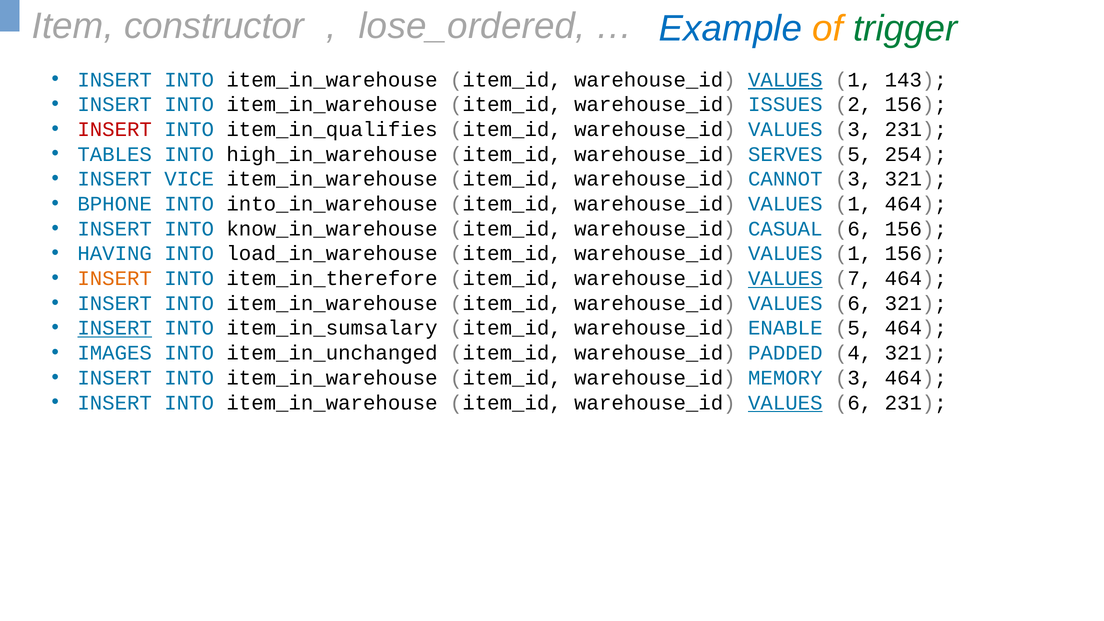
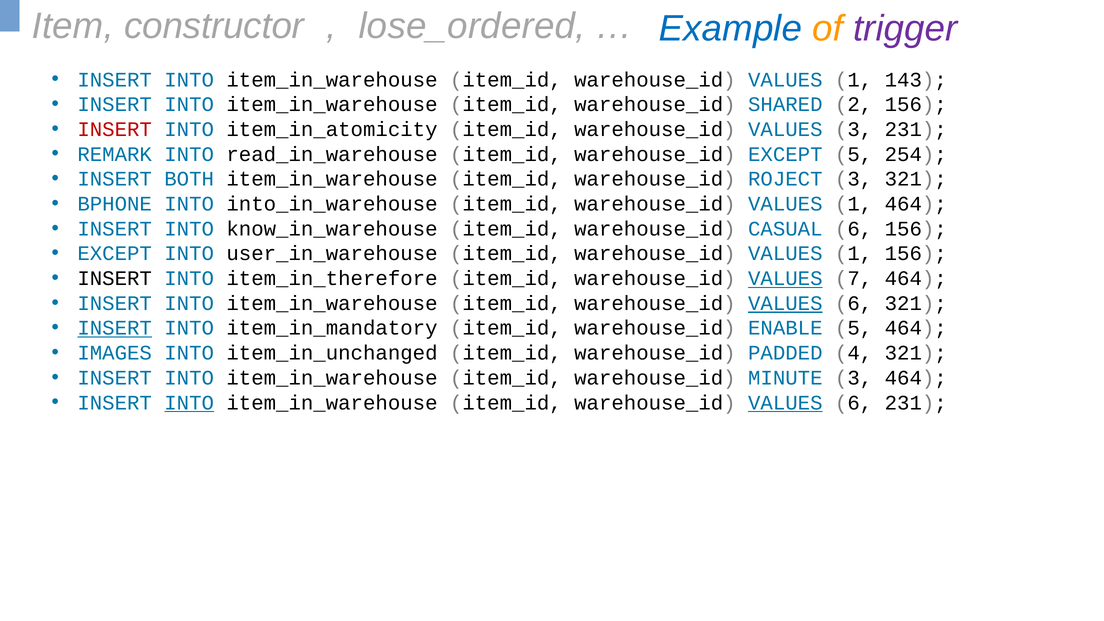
trigger colour: green -> purple (905, 29)
VALUES underline: present -> none (785, 80)
ISSUES: ISSUES -> SHARED (785, 105)
item_in_qualifies: item_in_qualifies -> item_in_atomicity (332, 129)
TABLES: TABLES -> REMARK (115, 154)
high_in_warehouse: high_in_warehouse -> read_in_warehouse (332, 154)
warehouse_id SERVES: SERVES -> EXCEPT (785, 154)
VICE: VICE -> BOTH (189, 179)
CANNOT: CANNOT -> ROJECT (785, 179)
HAVING: HAVING -> EXCEPT (115, 254)
load_in_warehouse: load_in_warehouse -> user_in_warehouse (332, 254)
INSERT colour: orange -> black (115, 278)
VALUES underline: none -> present (785, 303)
item_in_sumsalary: item_in_sumsalary -> item_in_mandatory (332, 328)
MEMORY: MEMORY -> MINUTE (785, 378)
INTO underline: none -> present (189, 403)
